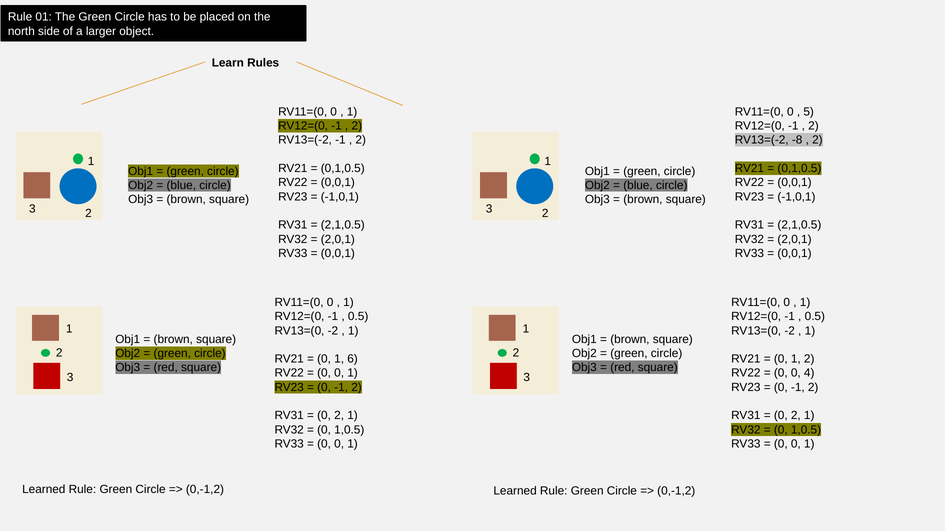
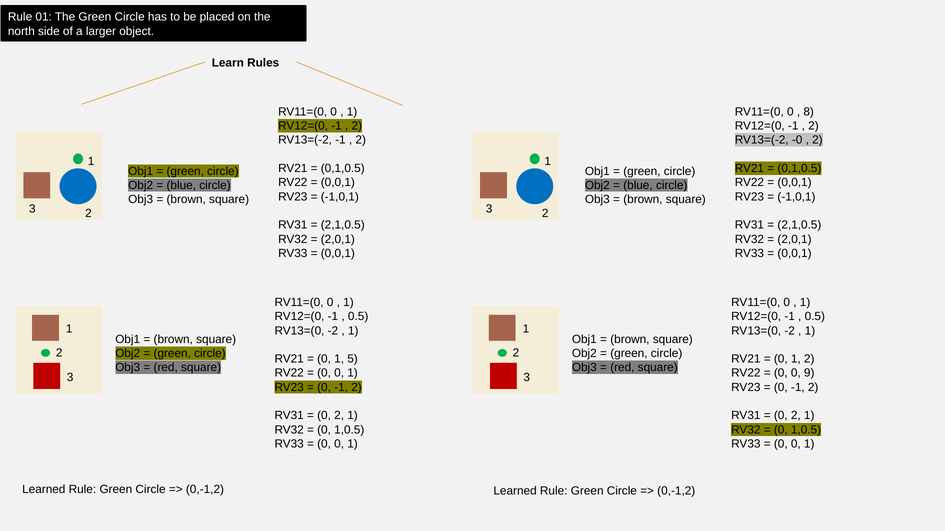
5: 5 -> 8 (809, 112)
-8: -8 -> -0 (797, 140)
6: 6 -> 5 (353, 359)
4: 4 -> 9 (809, 373)
